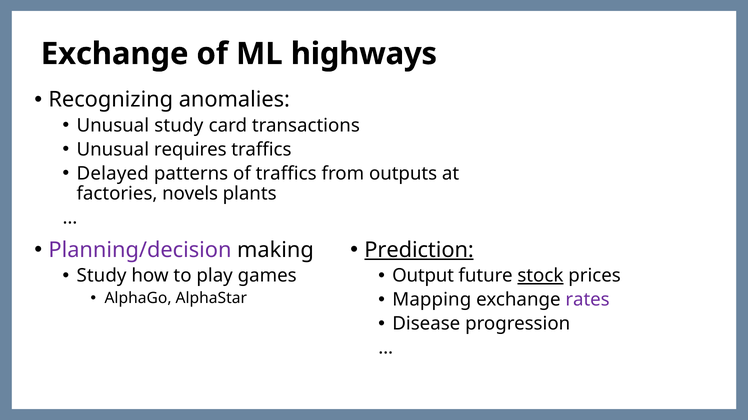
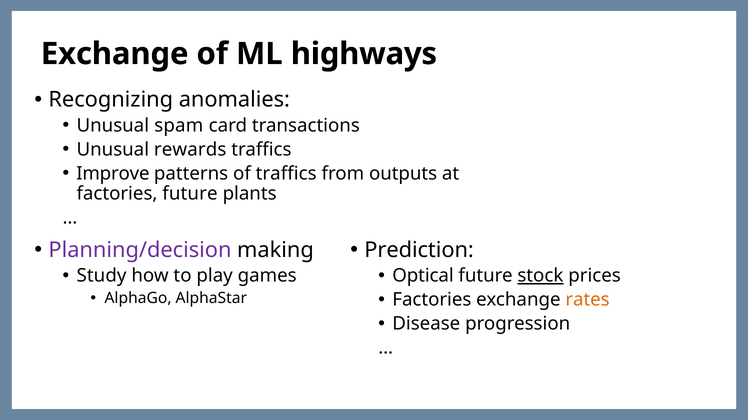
Unusual study: study -> spam (179, 126)
requires: requires -> rewards (190, 150)
Delayed: Delayed -> Improve (113, 174)
factories novels: novels -> future (190, 194)
Prediction underline: present -> none (419, 250)
Output: Output -> Optical (423, 276)
Mapping: Mapping -> Factories (432, 300)
rates colour: purple -> orange (588, 300)
